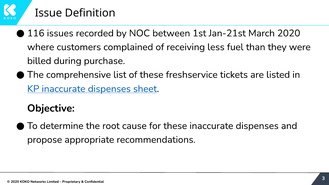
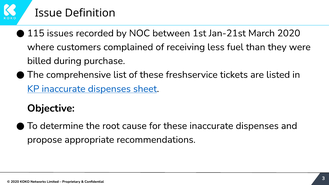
116: 116 -> 115 (36, 33)
